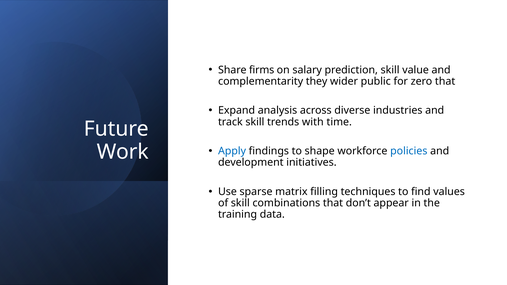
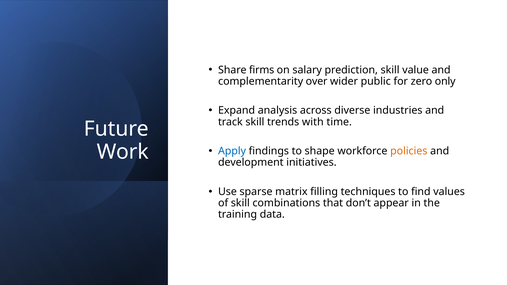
they: they -> over (317, 81)
zero that: that -> only (445, 81)
policies colour: blue -> orange (409, 151)
